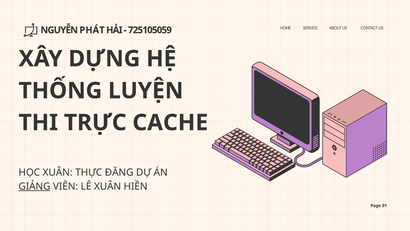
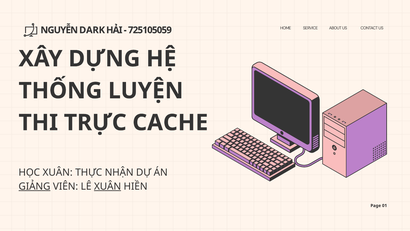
PHÁT: PHÁT -> DARK (92, 30)
ĐĂNG: ĐĂNG -> NHẬN (119, 172)
XUÂN underline: none -> present (108, 186)
